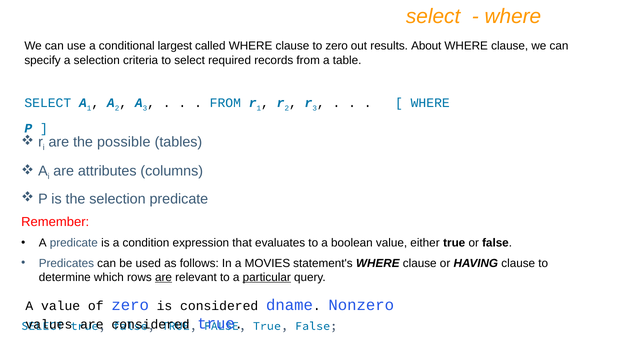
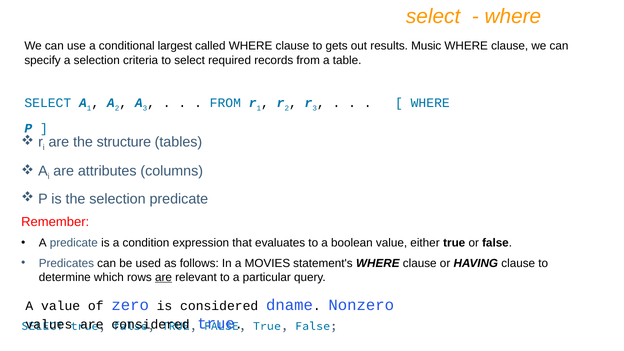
to zero: zero -> gets (337, 46)
About: About -> Music (426, 46)
possible: possible -> structure (124, 142)
particular underline: present -> none (267, 277)
